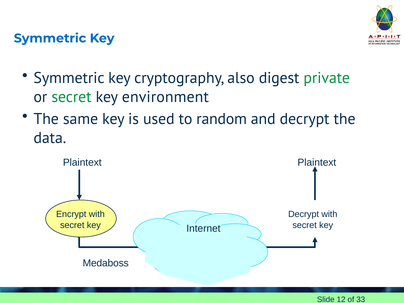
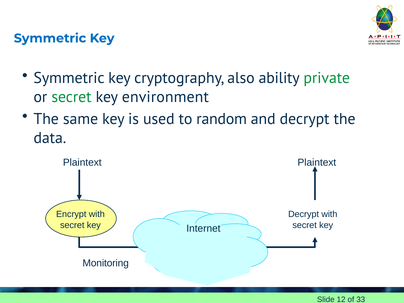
digest: digest -> ability (279, 78)
Medaboss: Medaboss -> Monitoring (106, 263)
